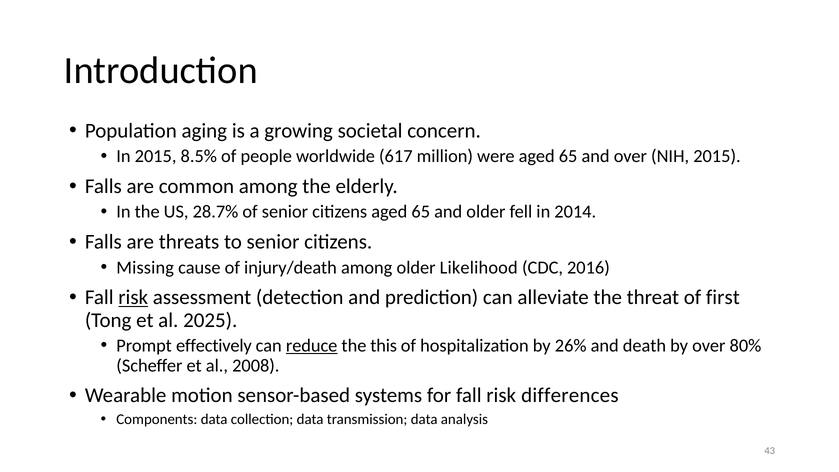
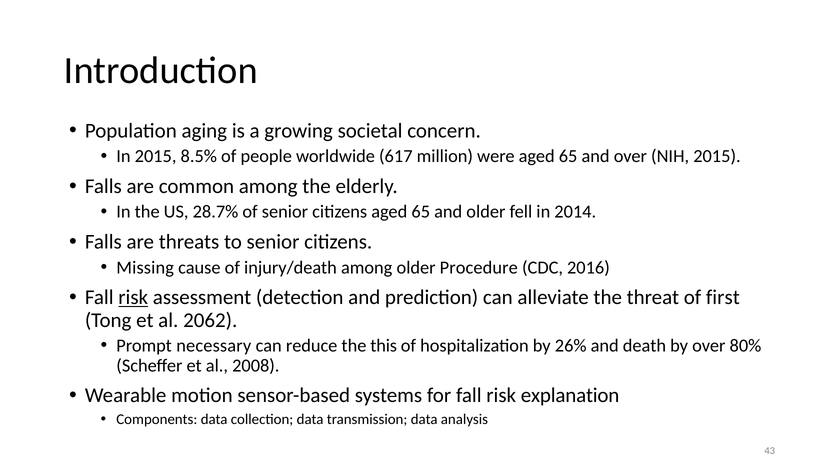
Likelihood: Likelihood -> Procedure (479, 267)
2025: 2025 -> 2062 (210, 320)
effectively: effectively -> necessary (214, 346)
reduce underline: present -> none (312, 346)
differences: differences -> explanation (570, 395)
